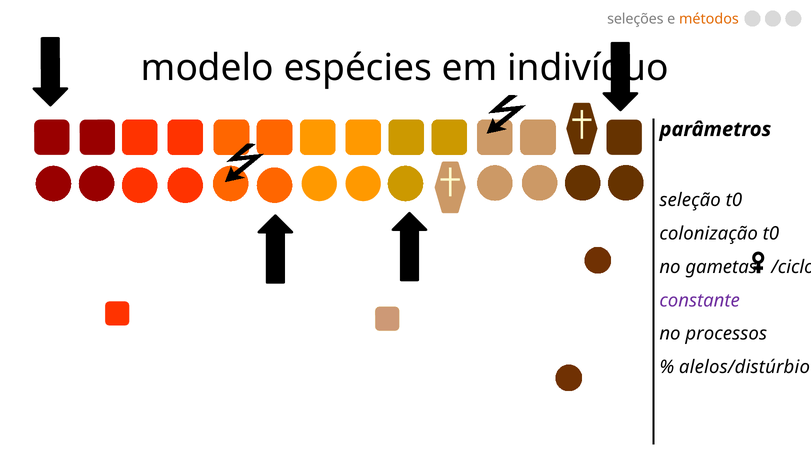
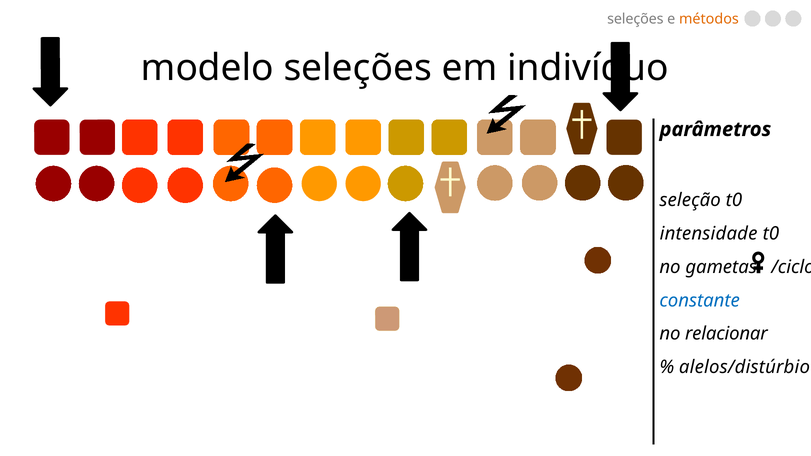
modelo espécies: espécies -> seleções (358, 68)
colonização: colonização -> intensidade (709, 234)
constante colour: purple -> blue (700, 301)
processos: processos -> relacionar (726, 334)
